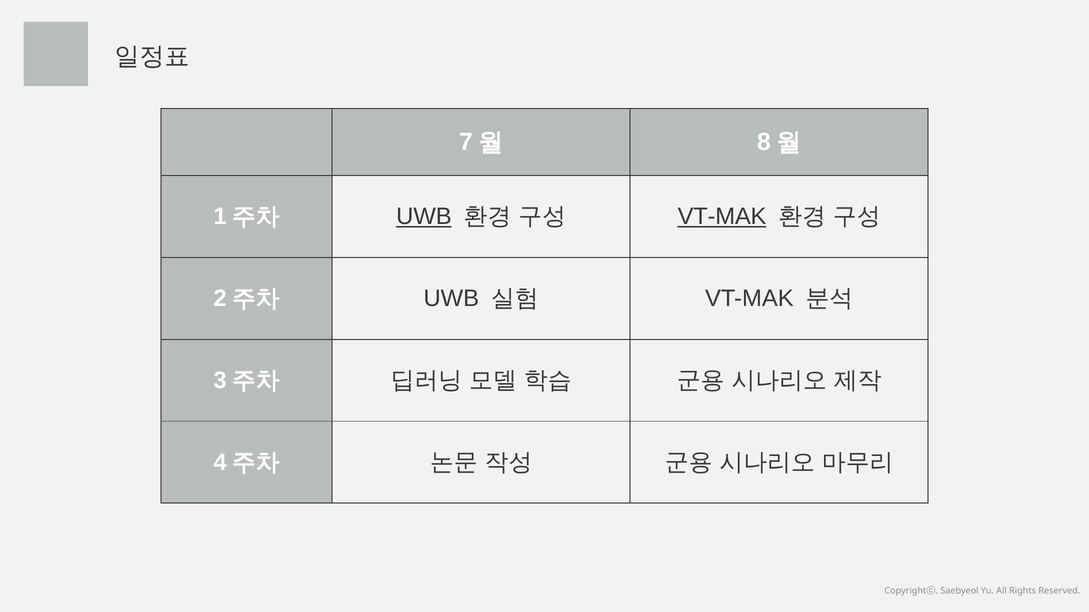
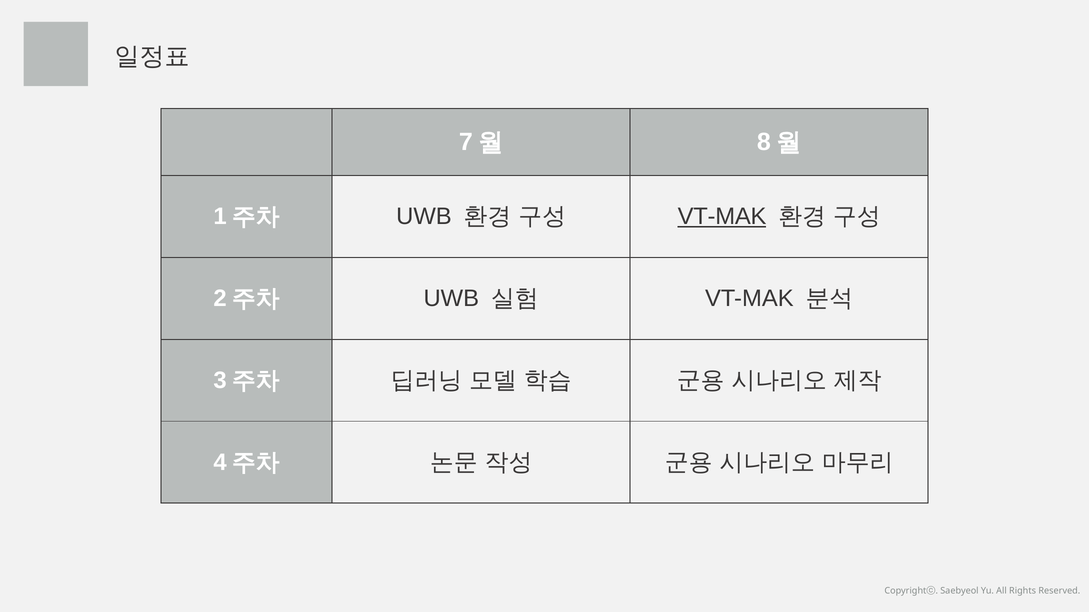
UWB underline: present -> none (424, 217)
